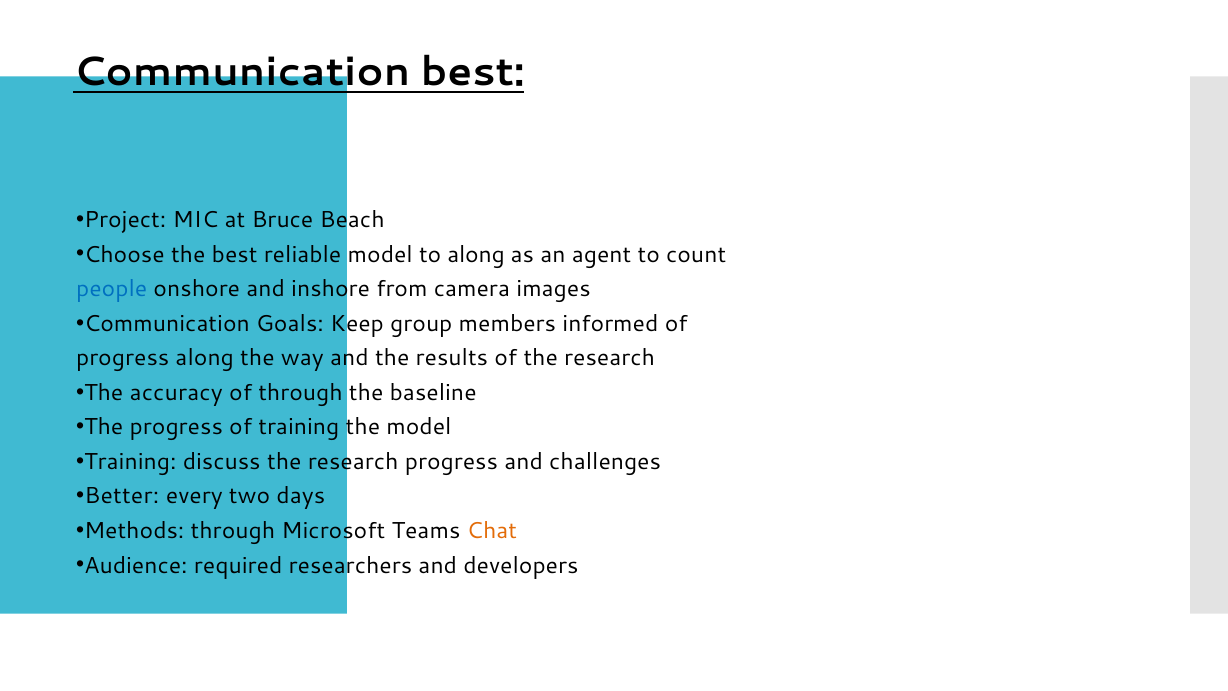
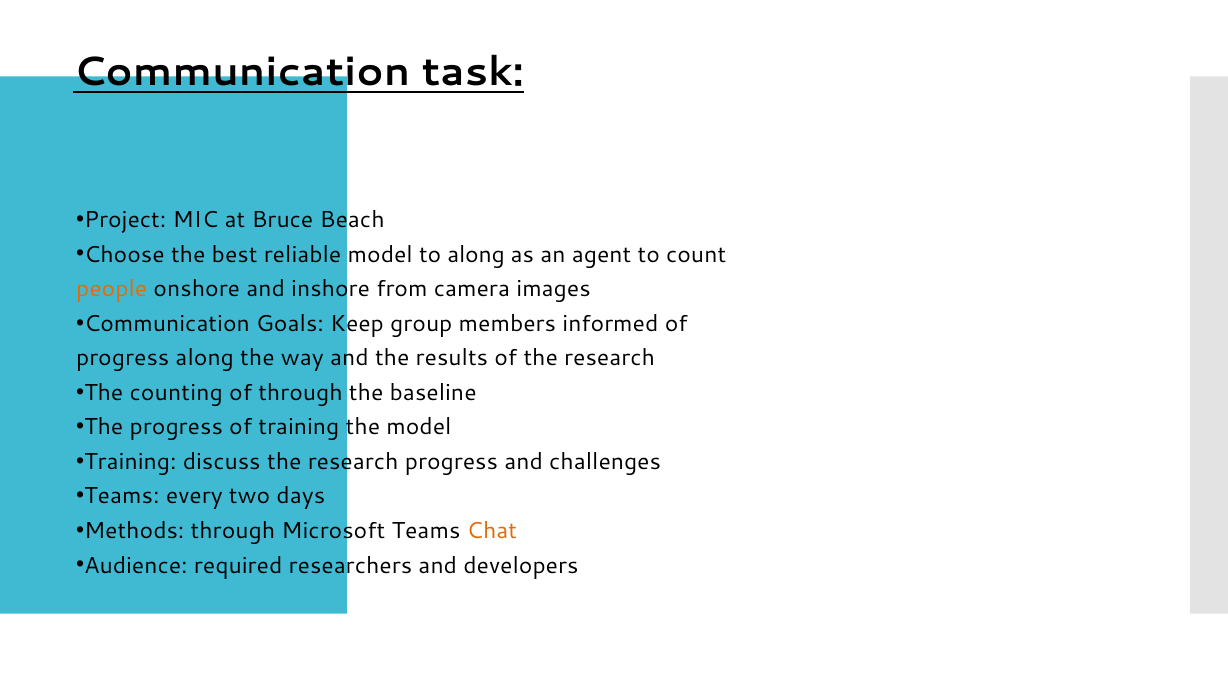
Communication best: best -> task (473, 71)
people colour: blue -> orange (112, 289)
accuracy: accuracy -> counting (176, 393)
Better: Better -> Teams (122, 496)
